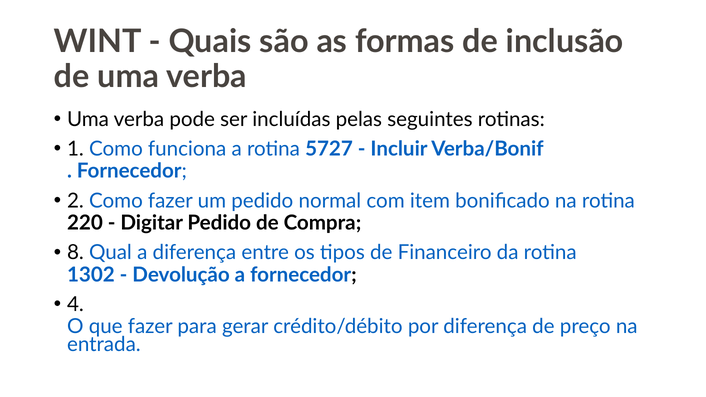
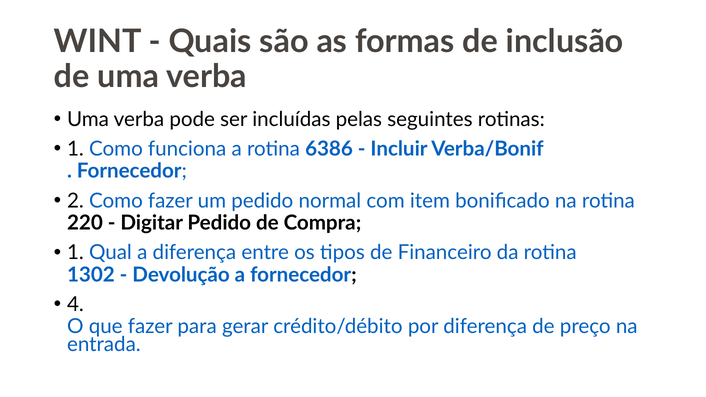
5727: 5727 -> 6386 (329, 149)
8: 8 -> 1 (75, 253)
